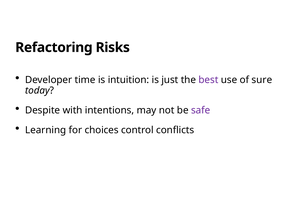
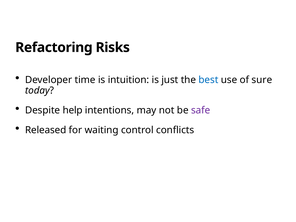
best colour: purple -> blue (208, 80)
with: with -> help (73, 110)
Learning: Learning -> Released (46, 130)
choices: choices -> waiting (102, 130)
